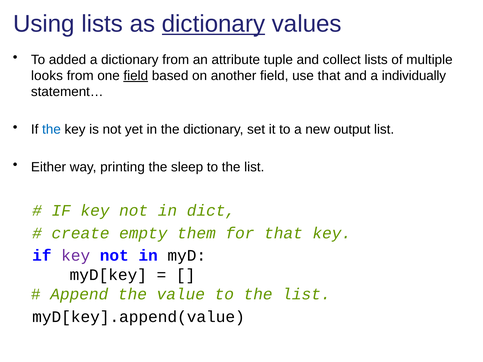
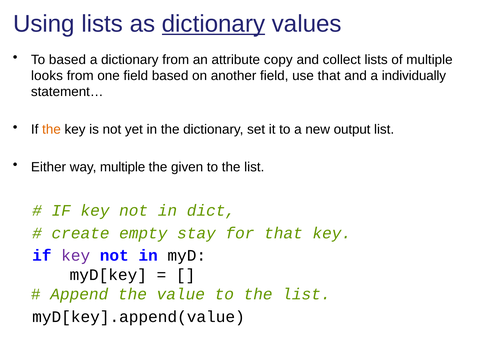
To added: added -> based (67, 60)
tuple: tuple -> copy (278, 60)
field underline: present -> none (136, 76)
the colour: blue -> orange (51, 129)
way printing: printing -> multiple (123, 167)
sleep: sleep -> given (187, 167)
them: them -> stay (196, 233)
